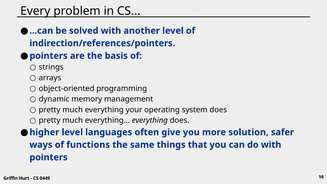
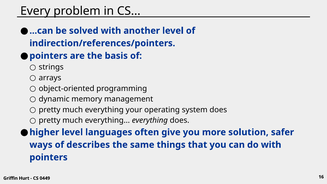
functions: functions -> describes (88, 145)
